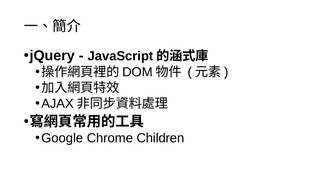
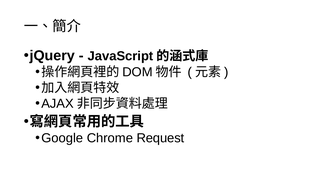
Children: Children -> Request (160, 138)
